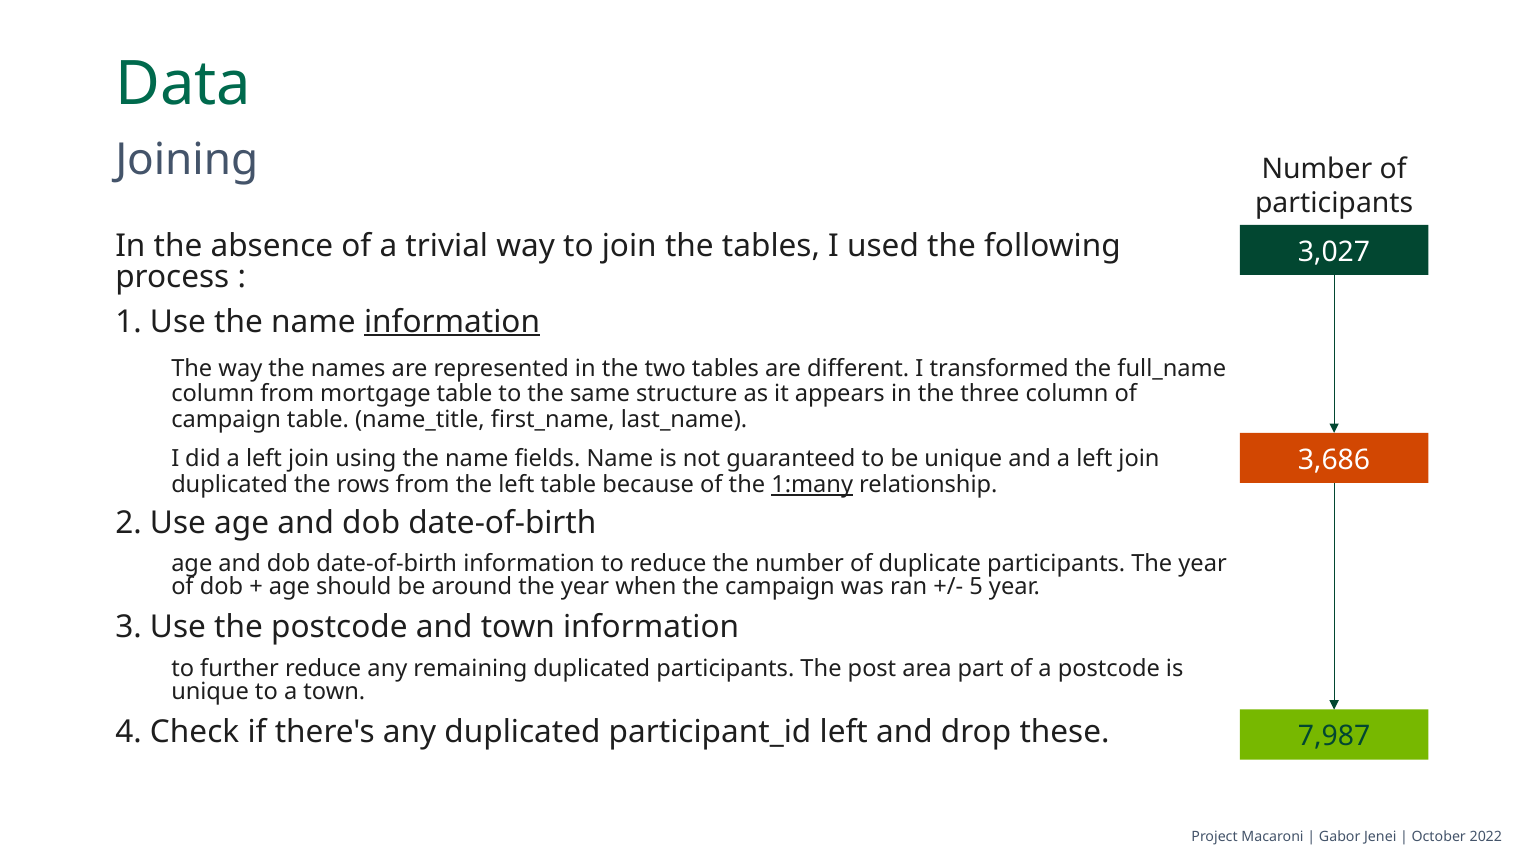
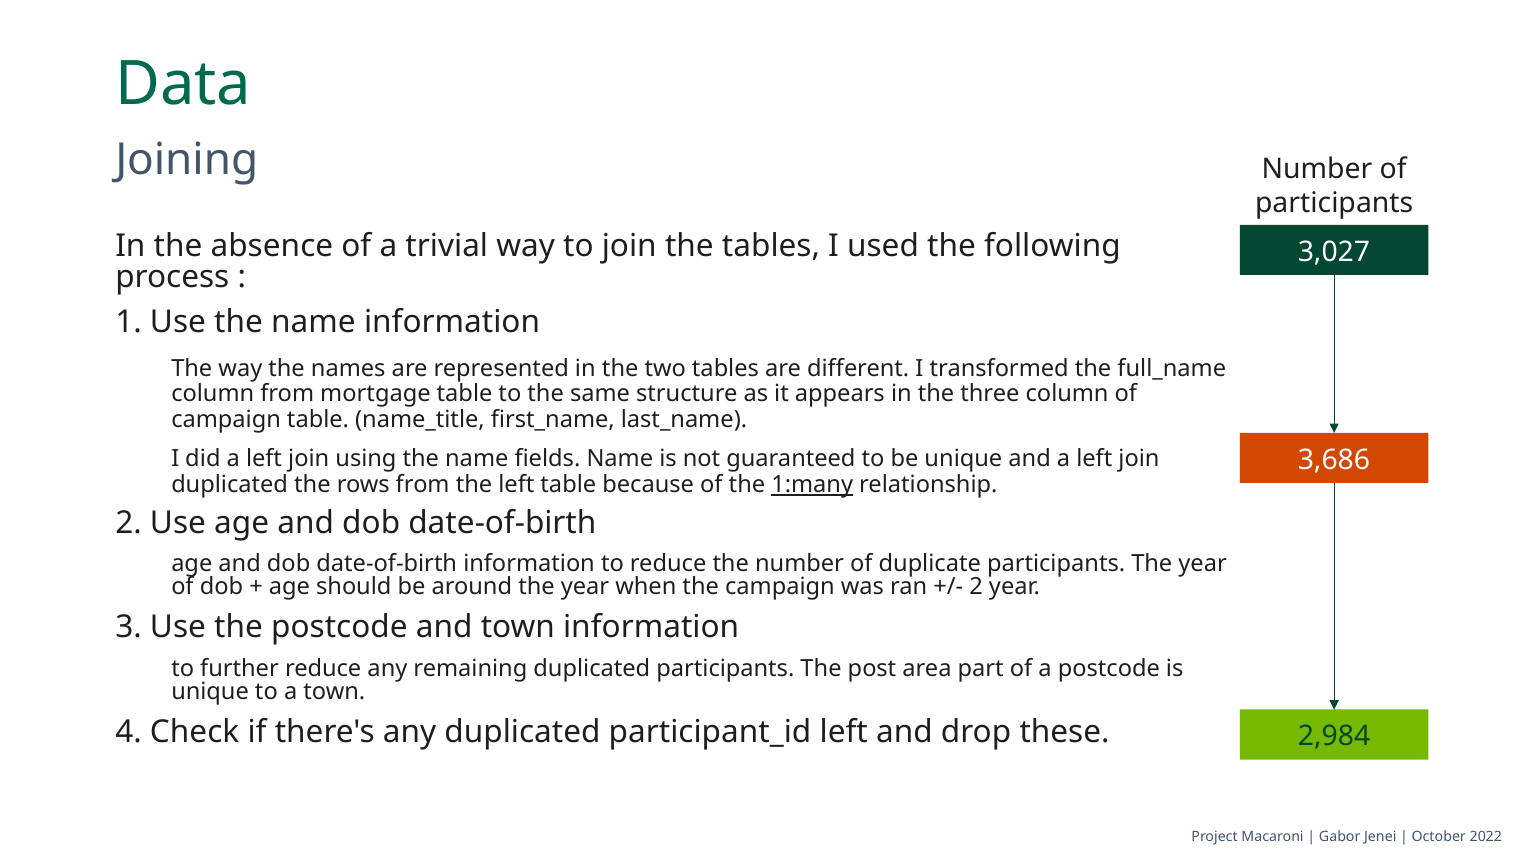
information underline: present -> none (452, 322)
5: 5 -> 2 (976, 587)
7,987: 7,987 -> 2,984 (1334, 737)
